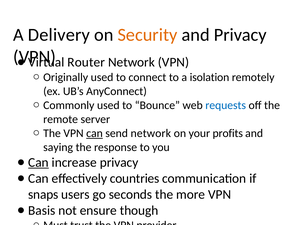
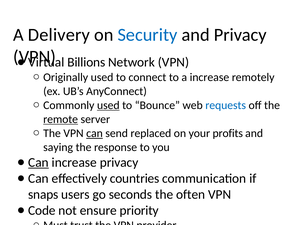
Security colour: orange -> blue (148, 35)
Router: Router -> Billions (86, 62)
a isolation: isolation -> increase (209, 77)
used underline: none -> present (108, 105)
remote underline: none -> present (61, 119)
send network: network -> replaced (151, 133)
more: more -> often (191, 194)
Basis: Basis -> Code (42, 210)
though: though -> priority (139, 210)
